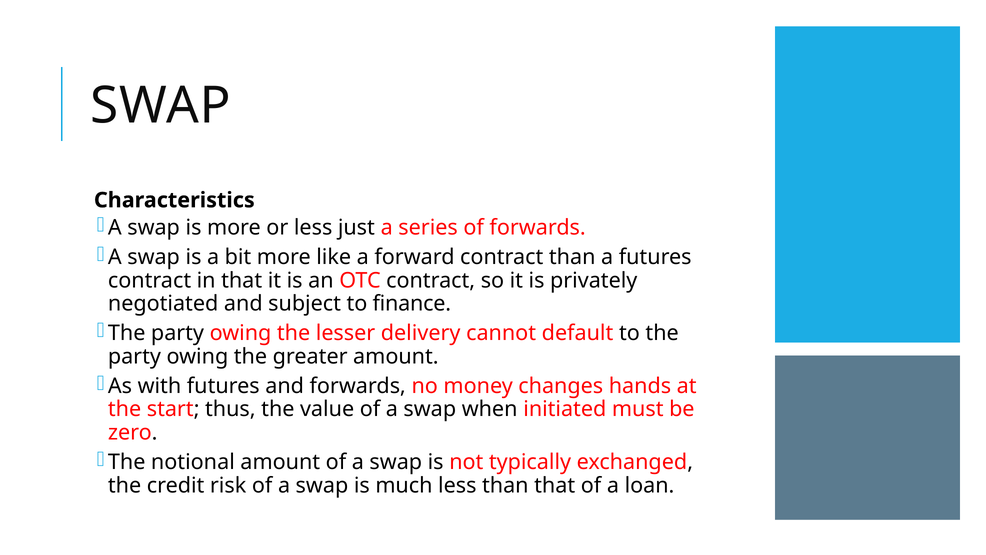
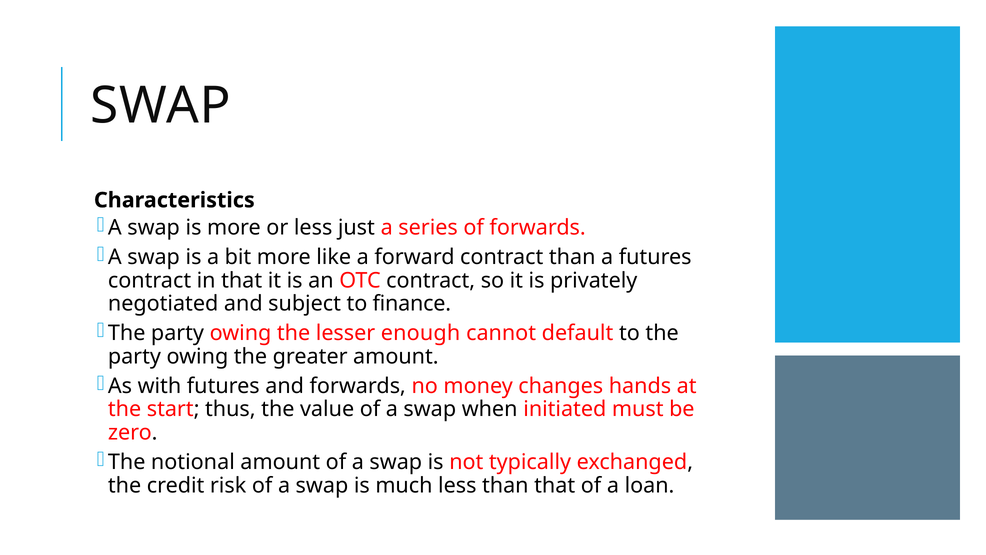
delivery: delivery -> enough (421, 333)
